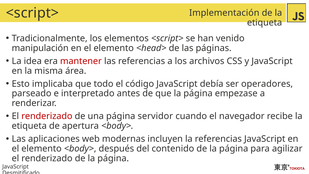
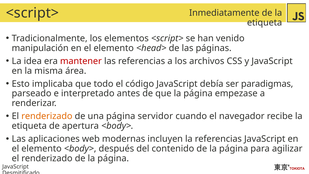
Implementación: Implementación -> Inmediatamente (224, 13)
operadores: operadores -> paradigmas (267, 84)
renderizado colour: red -> orange (47, 116)
